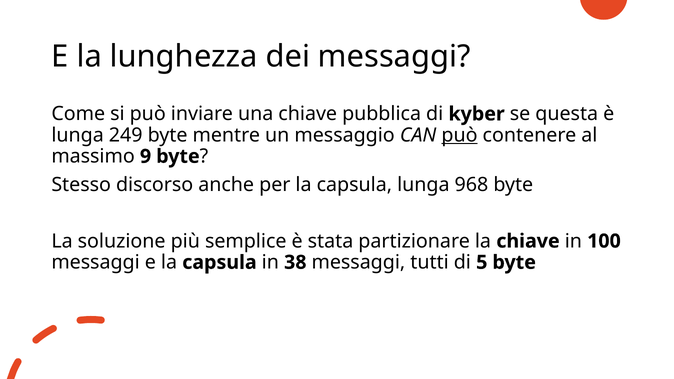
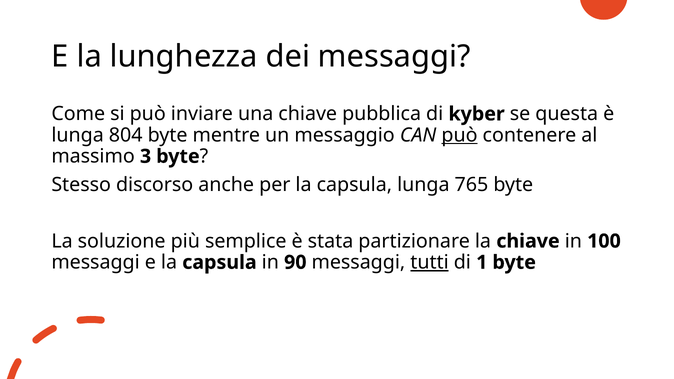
249: 249 -> 804 (126, 135)
9: 9 -> 3 (146, 156)
968: 968 -> 765 (471, 185)
38: 38 -> 90 (295, 262)
tutti underline: none -> present (430, 262)
5: 5 -> 1 (482, 262)
